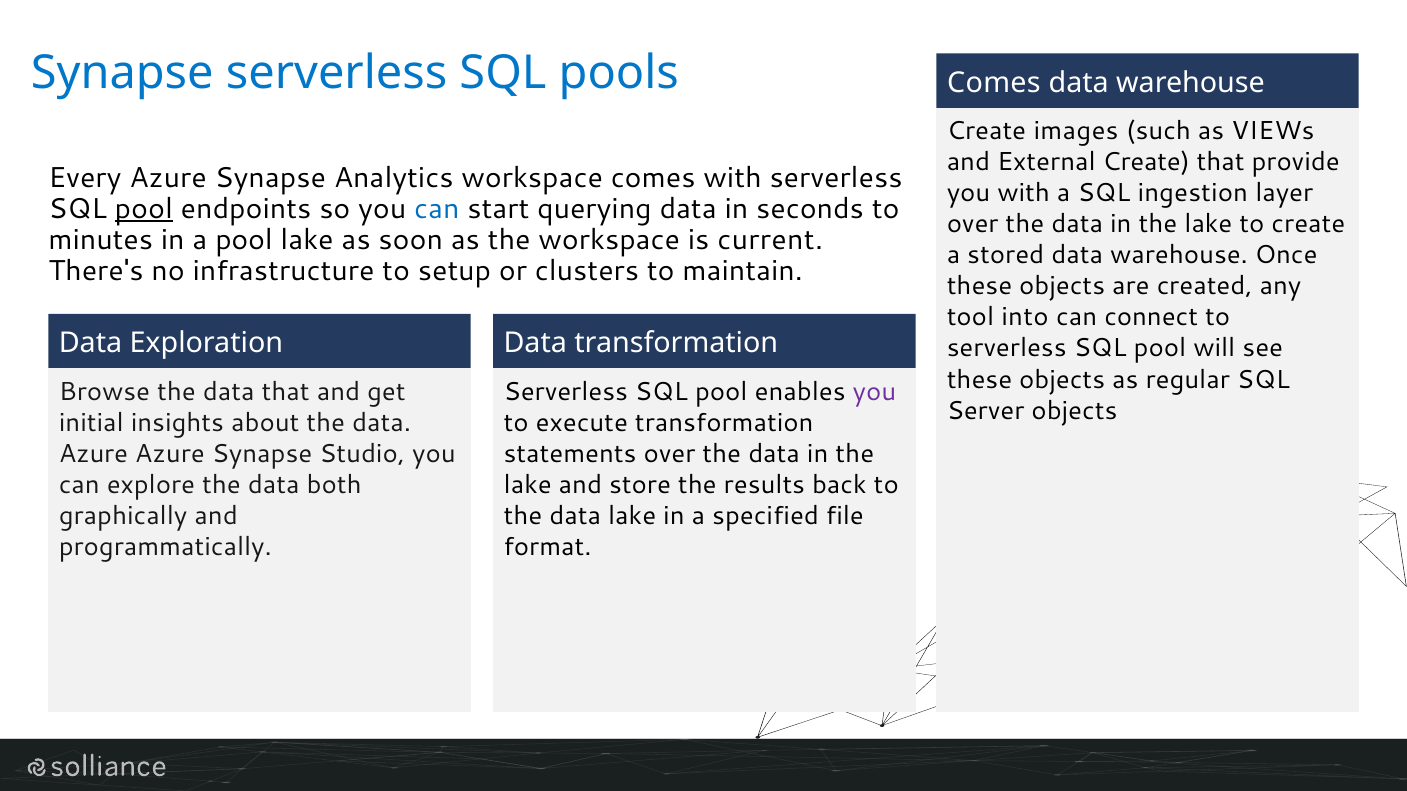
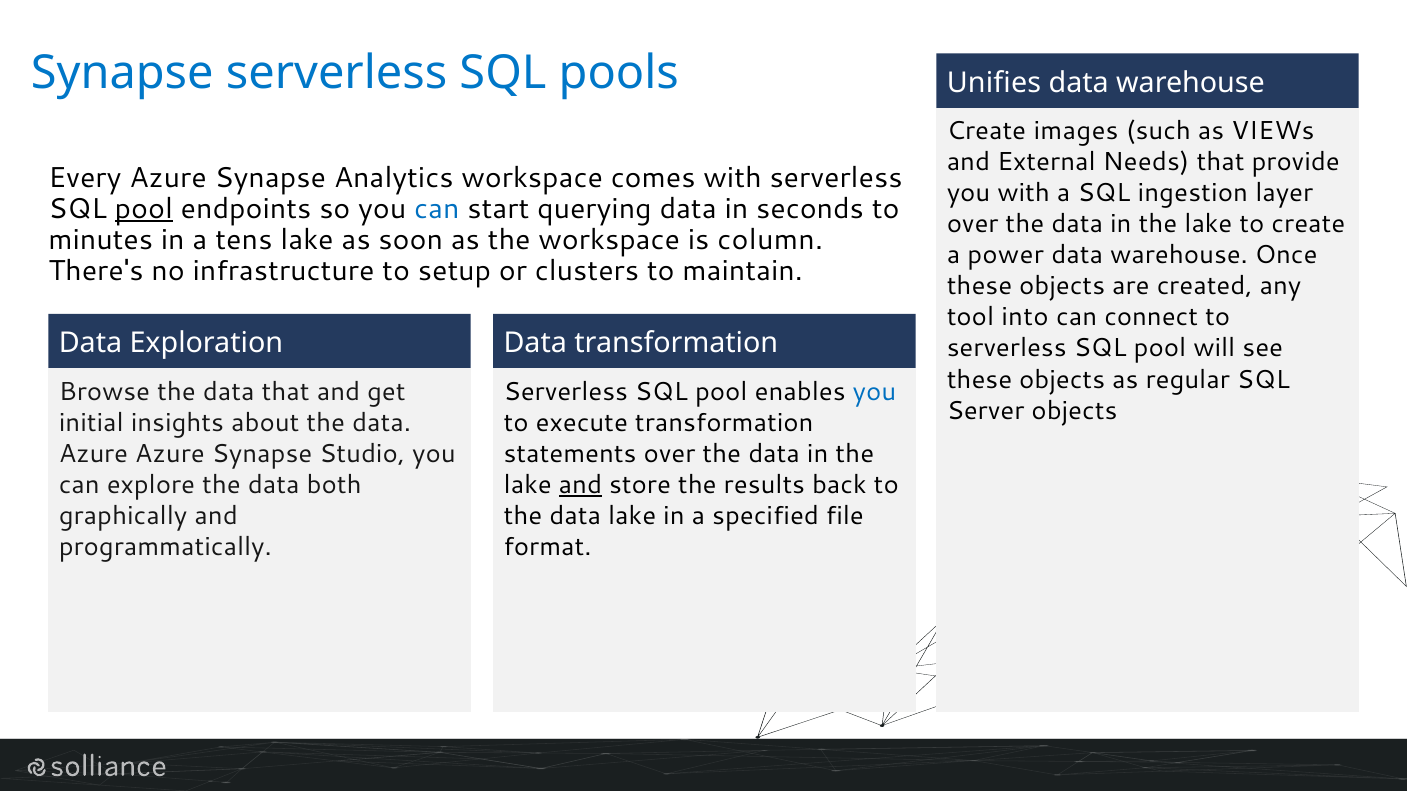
Comes: Comes -> Unifies (994, 83)
External Create: Create -> Needs (1146, 162)
a pool: pool -> tens (244, 240)
current: current -> column (770, 240)
stored: stored -> power (1006, 255)
you colour: purple -> blue (874, 392)
and underline: none -> present (580, 485)
